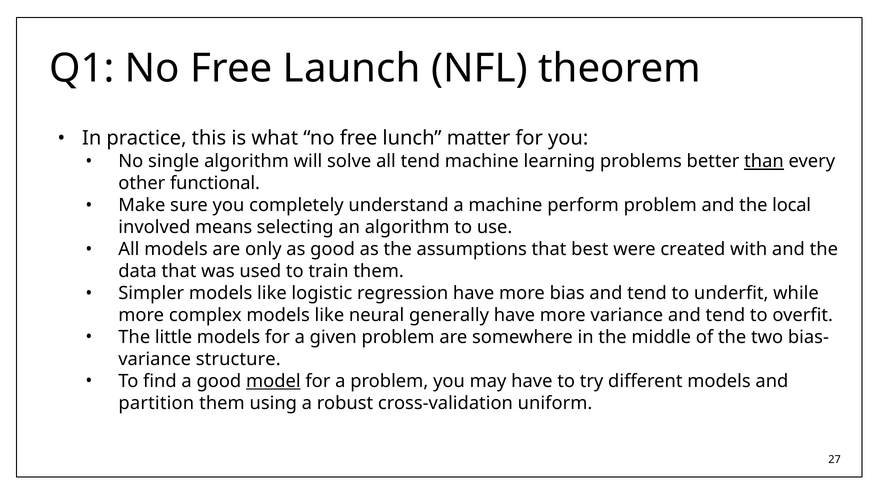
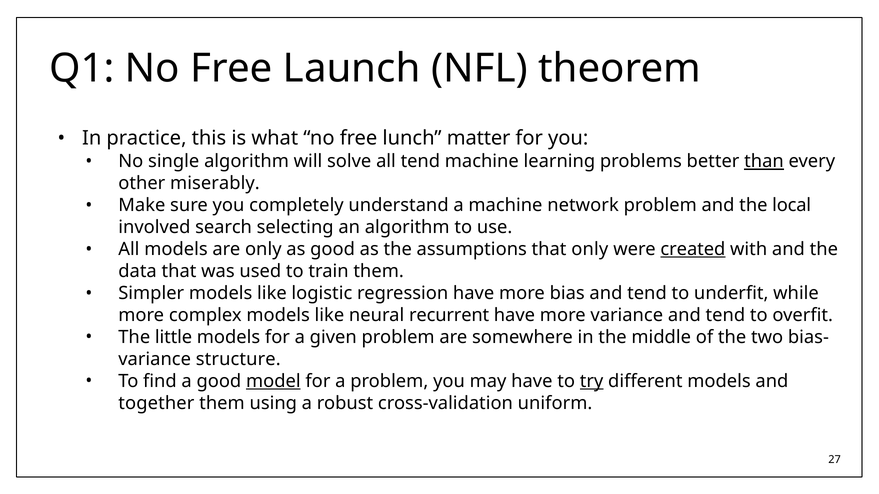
functional: functional -> miserably (215, 184)
perform: perform -> network (583, 206)
means: means -> search (224, 228)
that best: best -> only (590, 250)
created underline: none -> present (693, 250)
generally: generally -> recurrent (449, 315)
try underline: none -> present (592, 381)
partition: partition -> together (156, 403)
